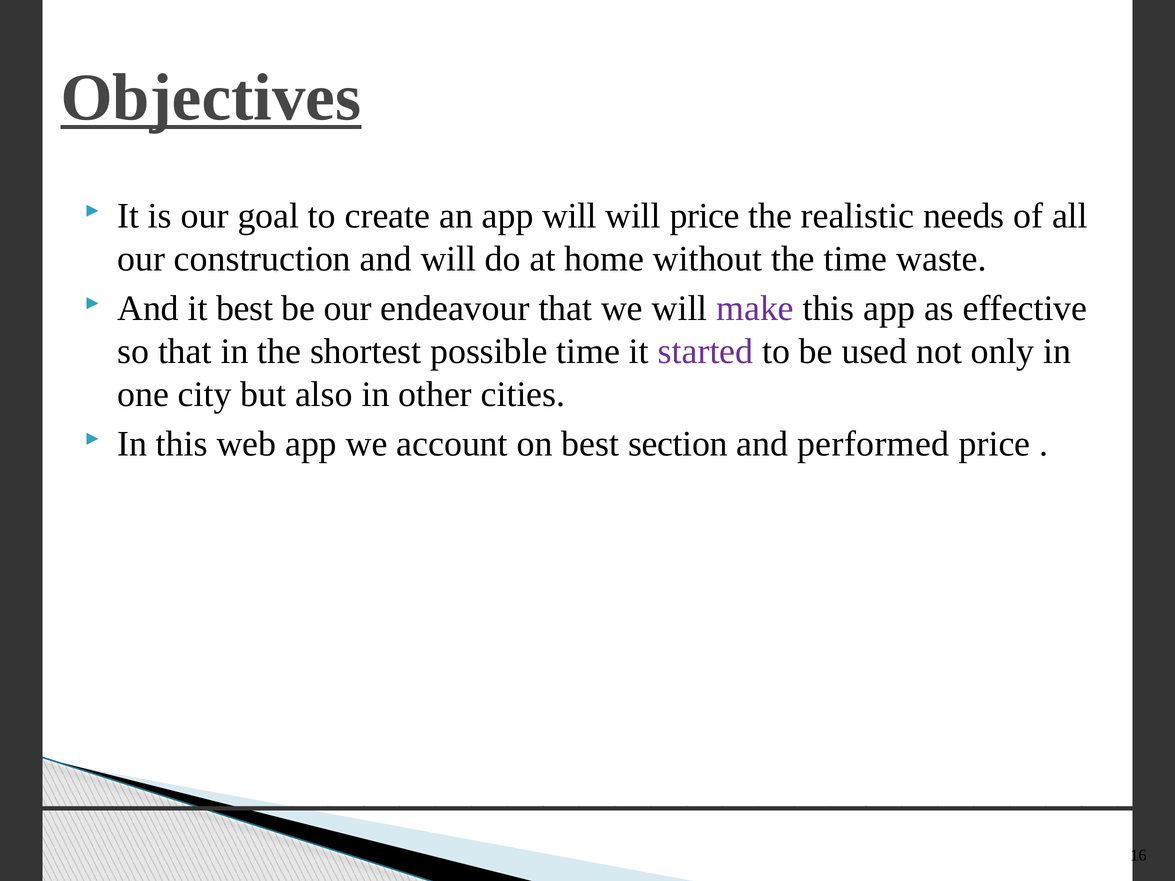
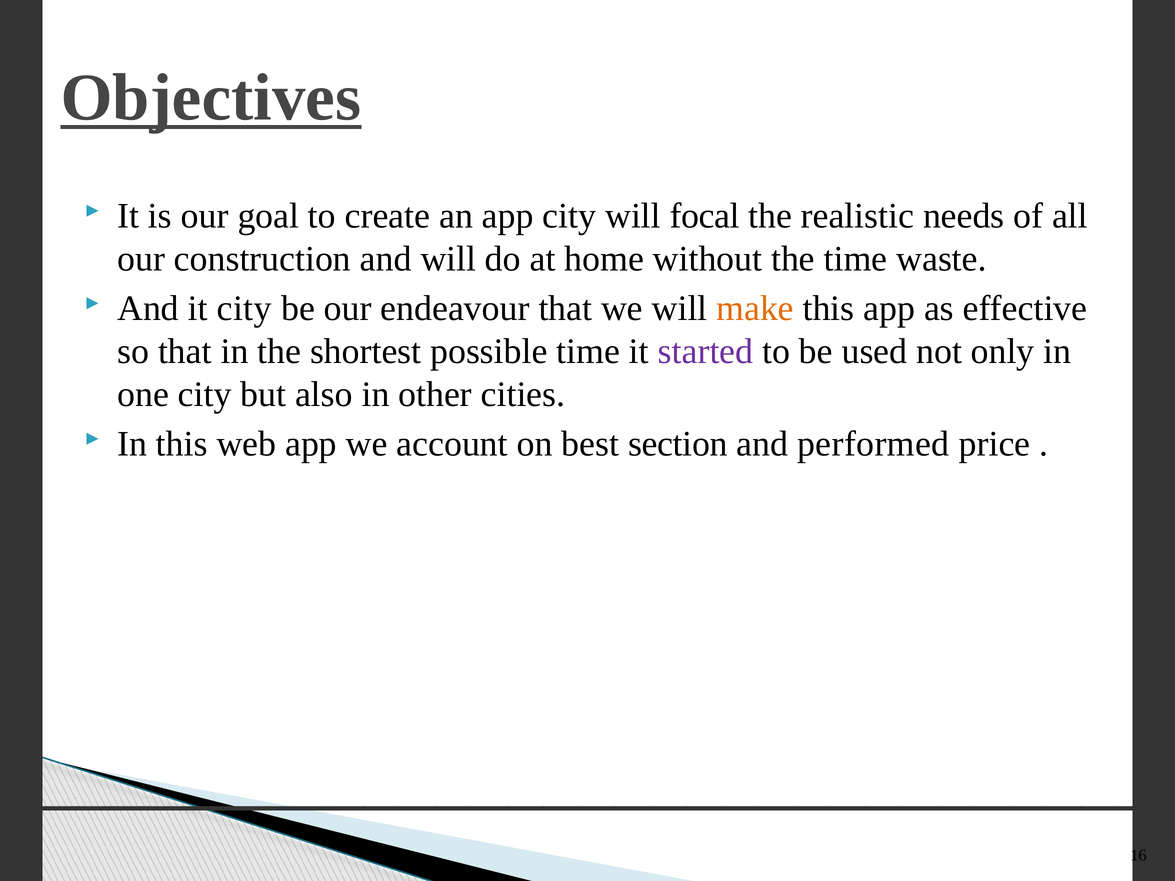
app will: will -> city (569, 216)
will price: price -> focal (705, 216)
it best: best -> city (244, 308)
make colour: purple -> orange (755, 308)
